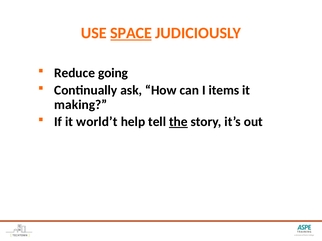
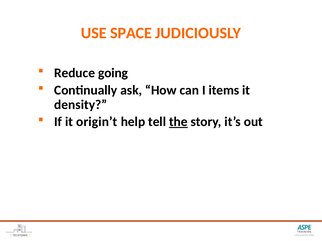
SPACE underline: present -> none (131, 33)
making: making -> density (81, 105)
world’t: world’t -> origin’t (97, 122)
